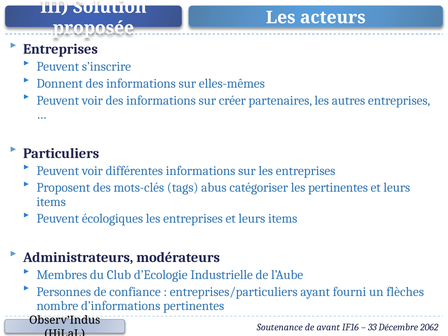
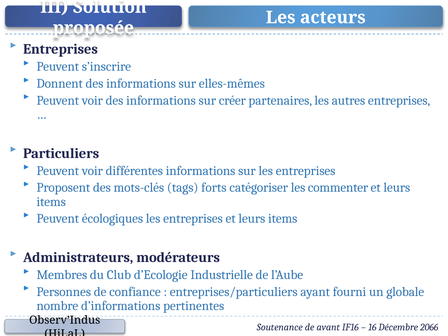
abus: abus -> forts (214, 188)
les pertinentes: pertinentes -> commenter (338, 188)
flèches: flèches -> globale (405, 292)
33: 33 -> 16 (372, 327)
2062: 2062 -> 2066 (429, 327)
